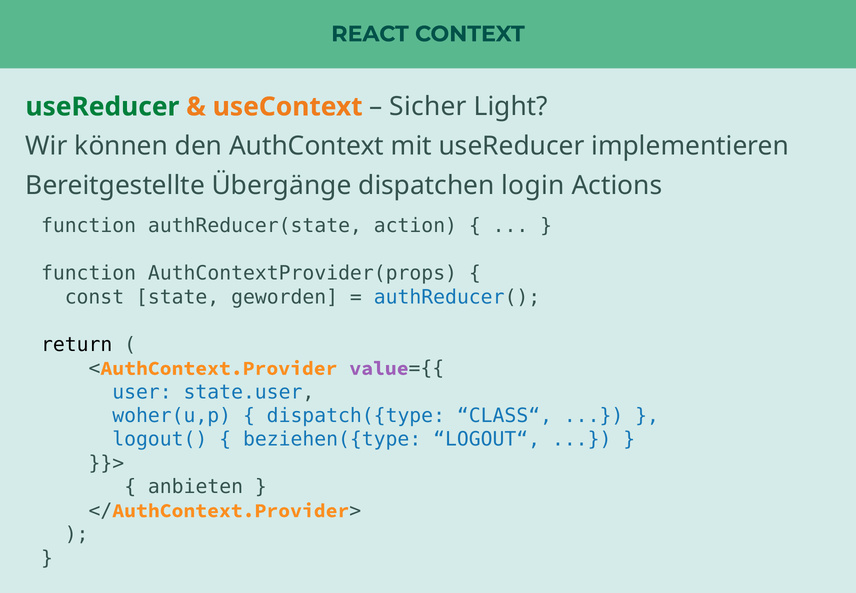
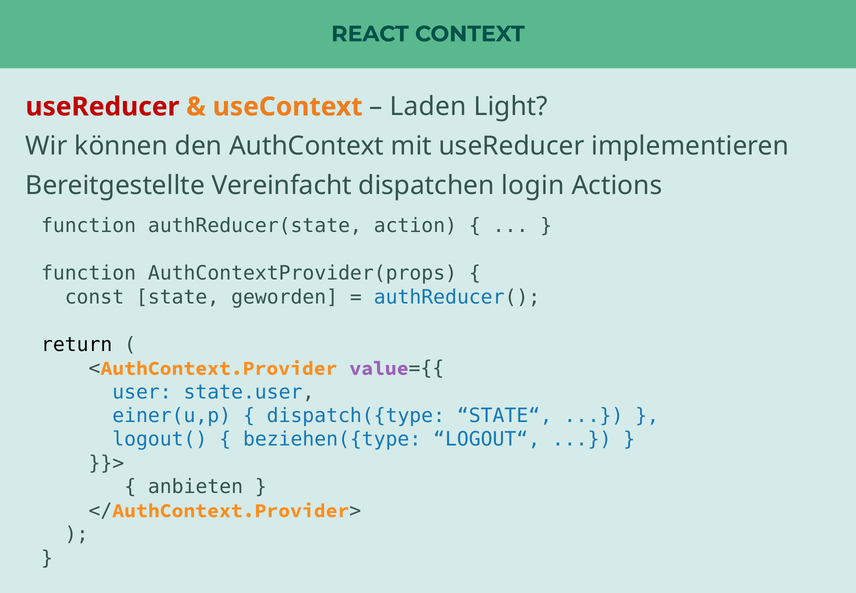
useReducer colour: green -> red (102, 107)
Sicher: Sicher -> Laden (428, 107)
Übergänge: Übergänge -> Vereinfacht (282, 186)
woher(u,p: woher(u,p -> einer(u,p (172, 415)
CLASS“: CLASS“ -> STATE“ (504, 415)
